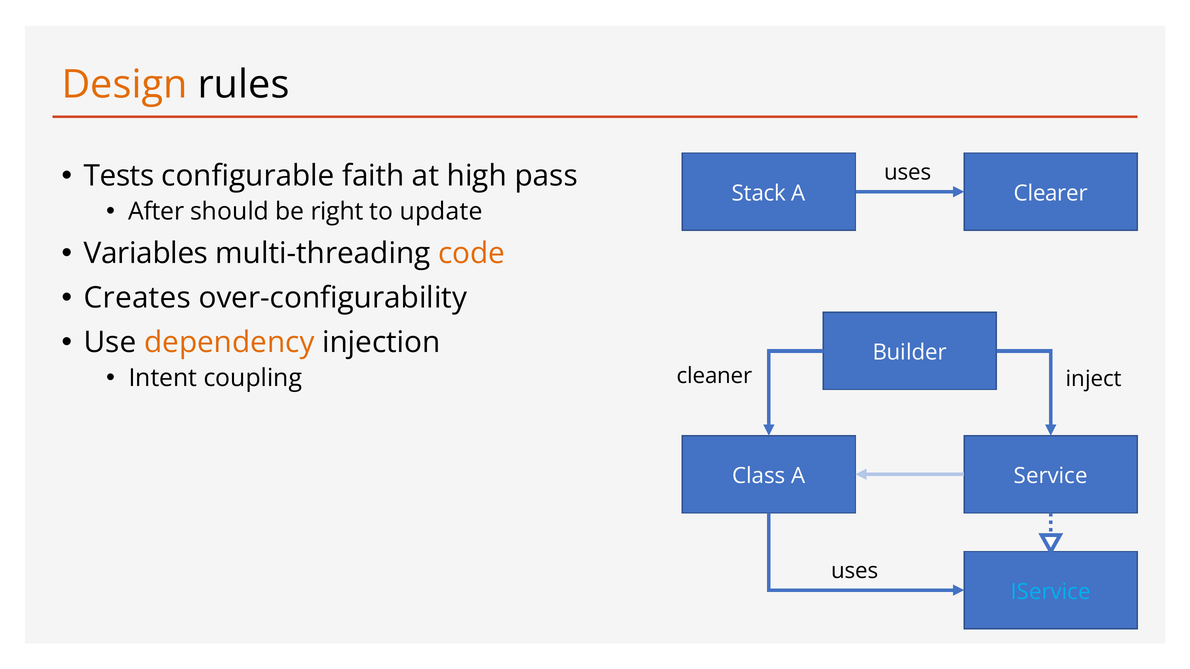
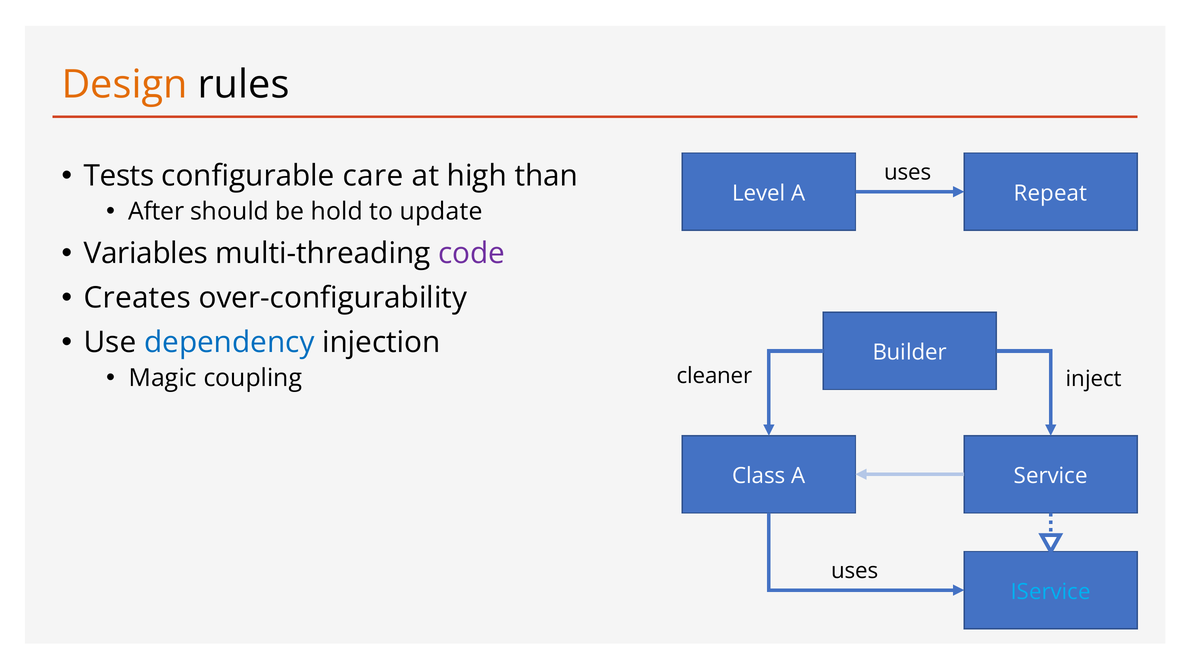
faith: faith -> care (373, 176)
pass: pass -> than (546, 176)
Stack: Stack -> Level (759, 193)
Clearer: Clearer -> Repeat (1051, 193)
right: right -> hold (337, 212)
code colour: orange -> purple (472, 254)
dependency colour: orange -> blue (229, 343)
Intent: Intent -> Magic (163, 378)
